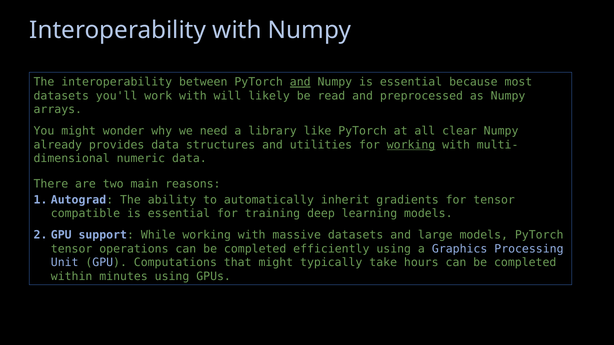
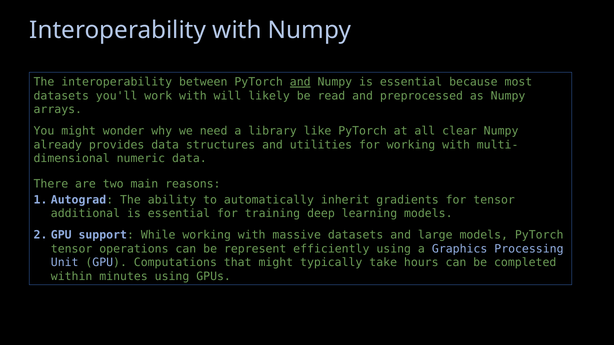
working underline: present -> none (411, 145)
compatible: compatible -> additional (85, 214)
operations can be completed: completed -> represent (255, 249)
